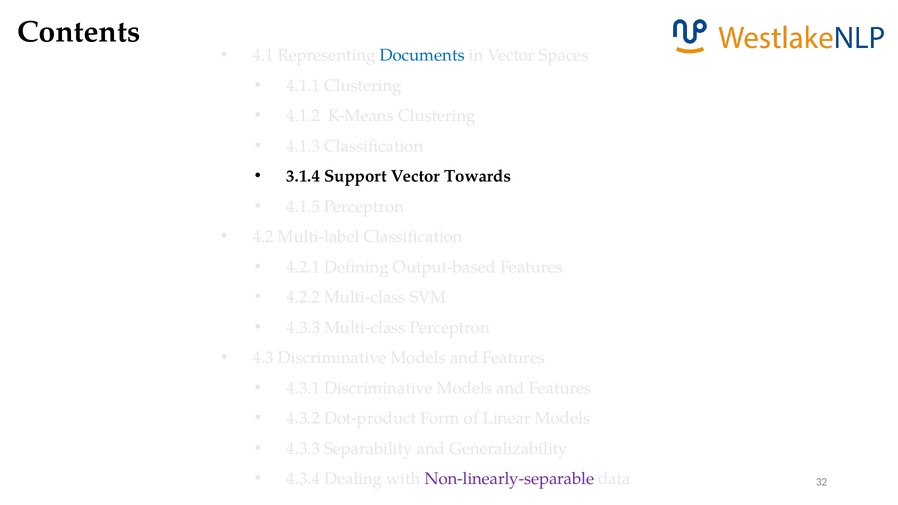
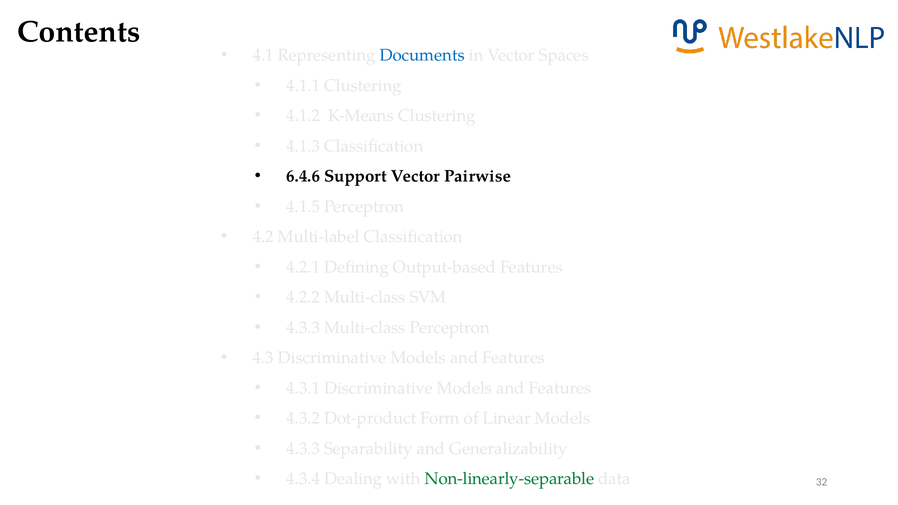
3.1.4: 3.1.4 -> 6.4.6 (303, 176)
Towards: Towards -> Pairwise (478, 176)
Non-linearly-separable colour: purple -> green (509, 479)
